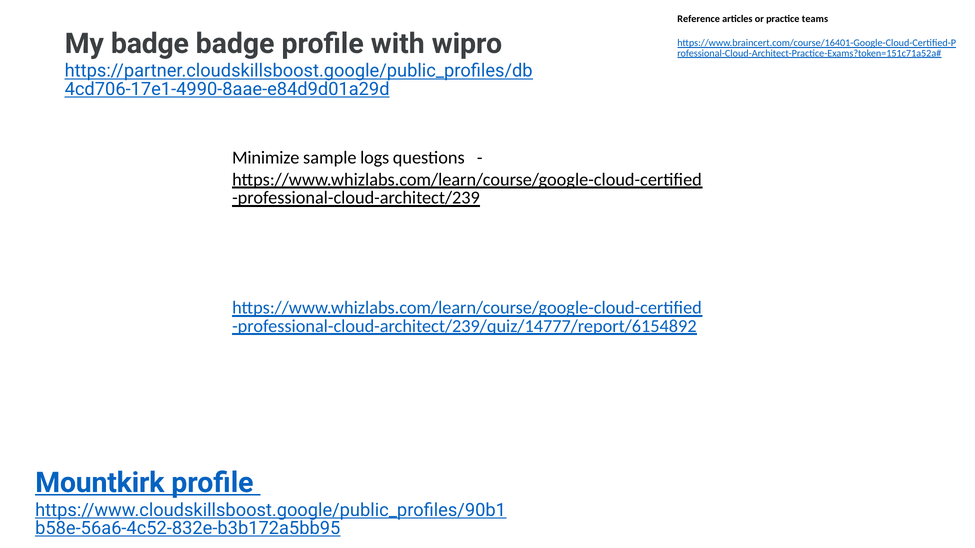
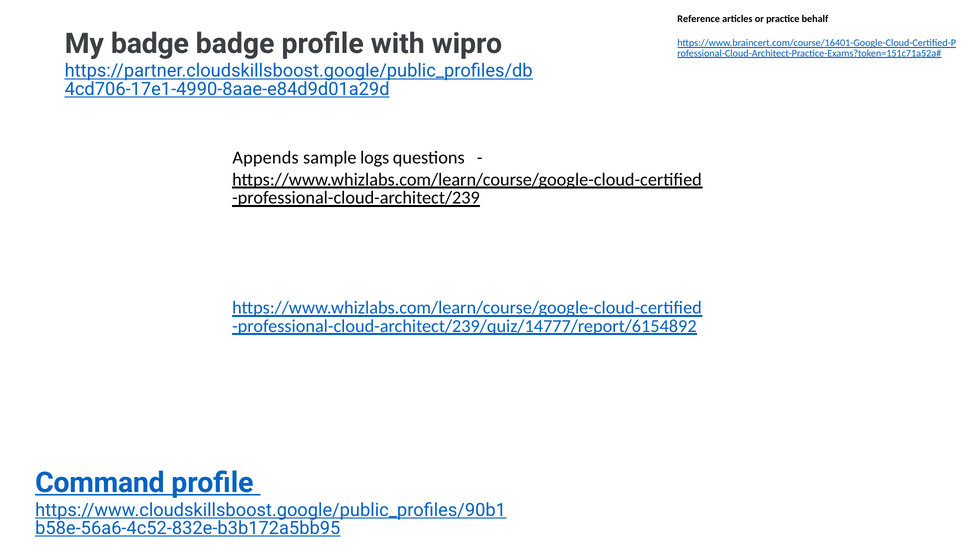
teams: teams -> behalf (815, 19)
Minimize: Minimize -> Appends (266, 158)
Mountkirk: Mountkirk -> Command (100, 483)
